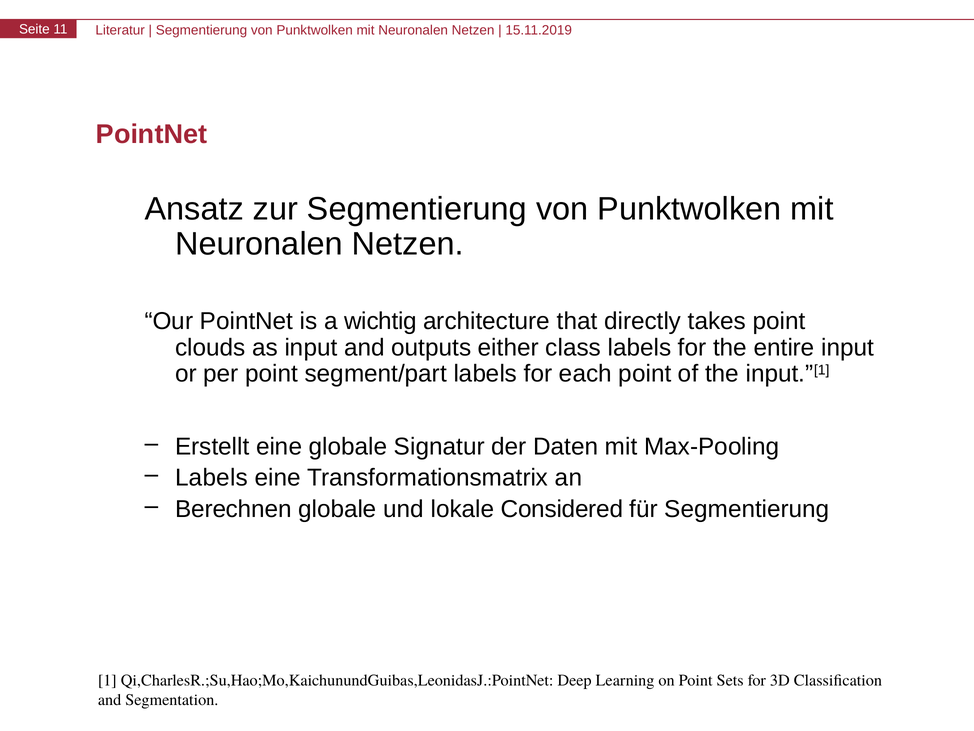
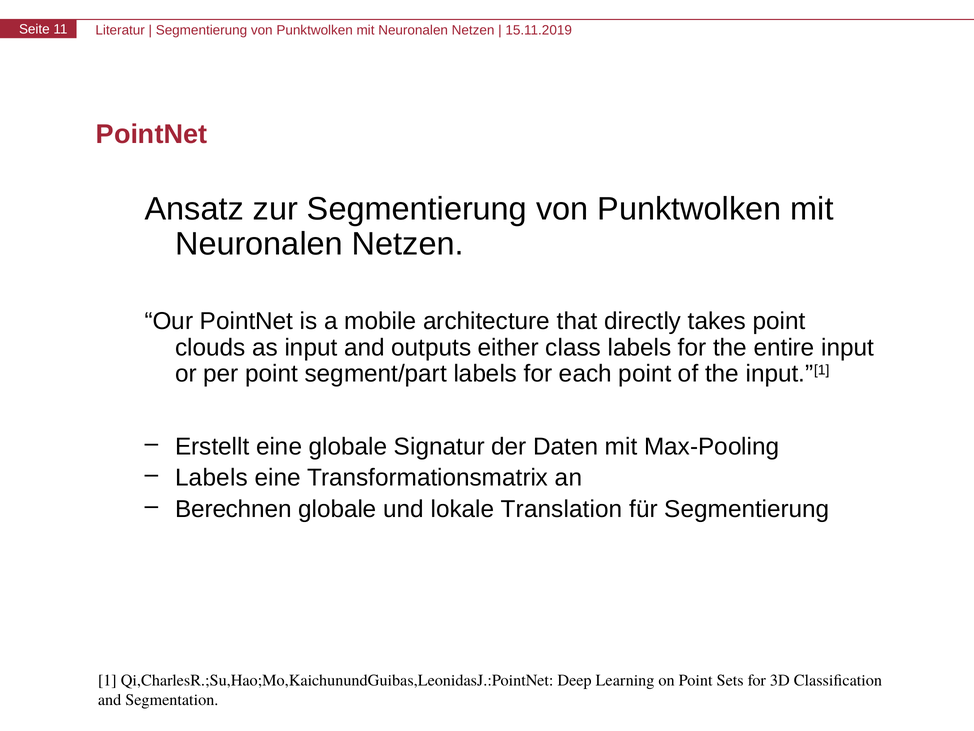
wichtig: wichtig -> mobile (380, 321)
Considered: Considered -> Translation (562, 509)
